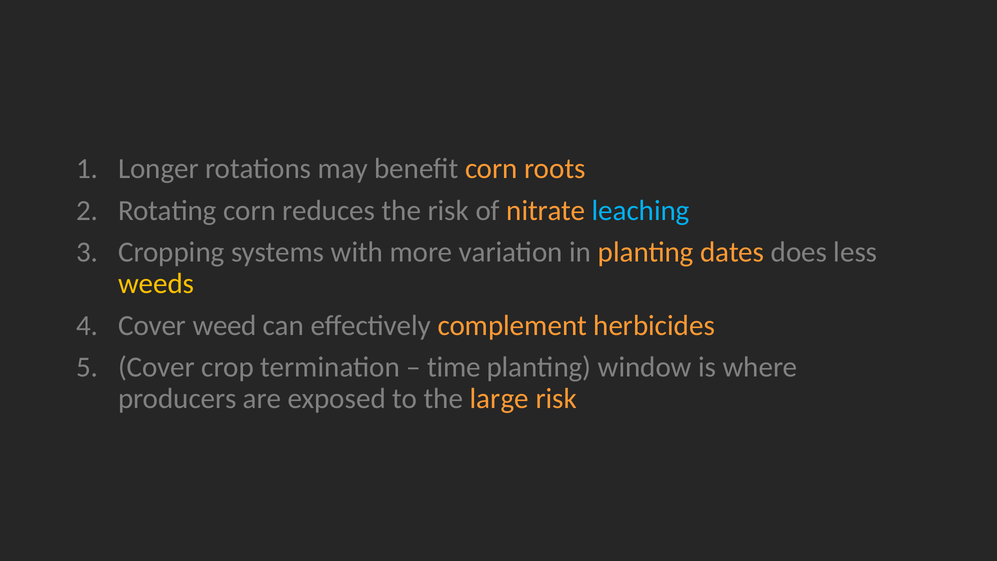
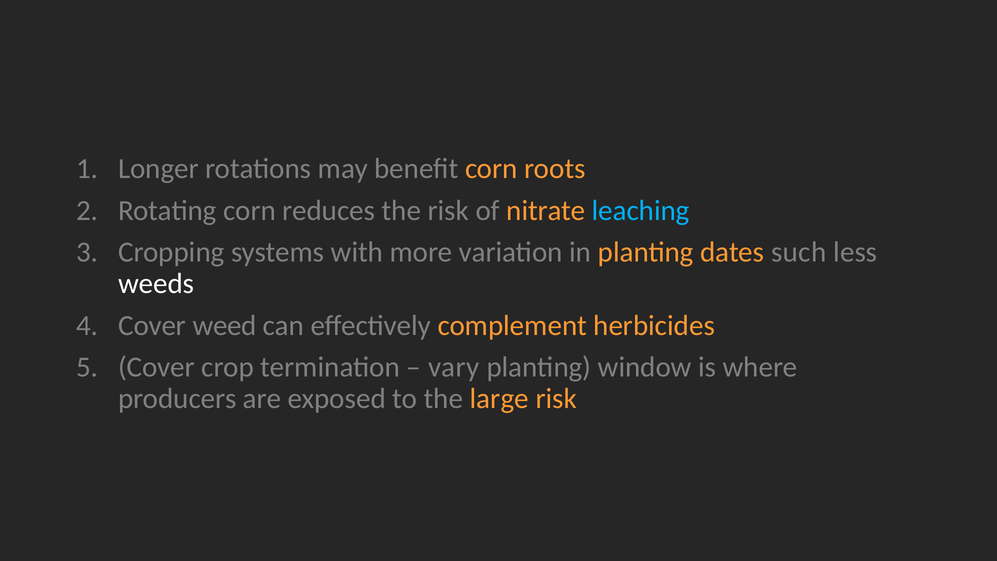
does: does -> such (799, 252)
weeds colour: yellow -> white (156, 284)
time: time -> vary (454, 367)
